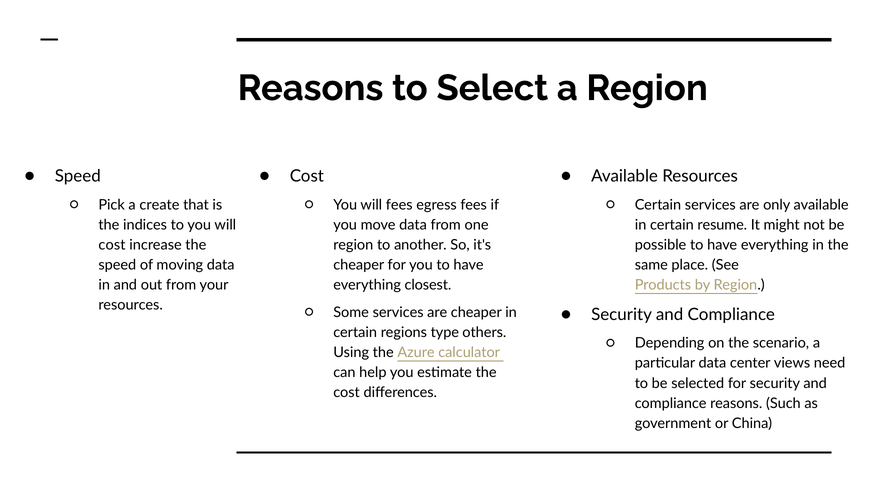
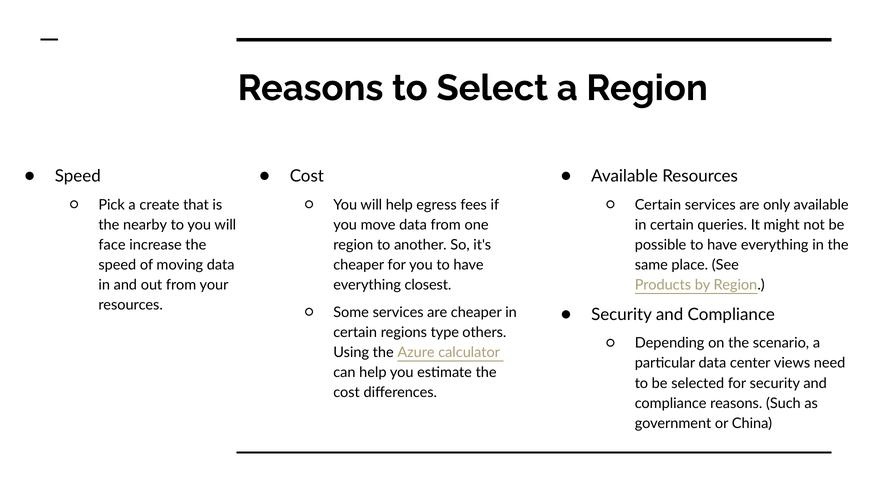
will fees: fees -> help (399, 205)
indices: indices -> nearby (145, 225)
resume: resume -> queries (722, 225)
cost: cost -> face (112, 245)
